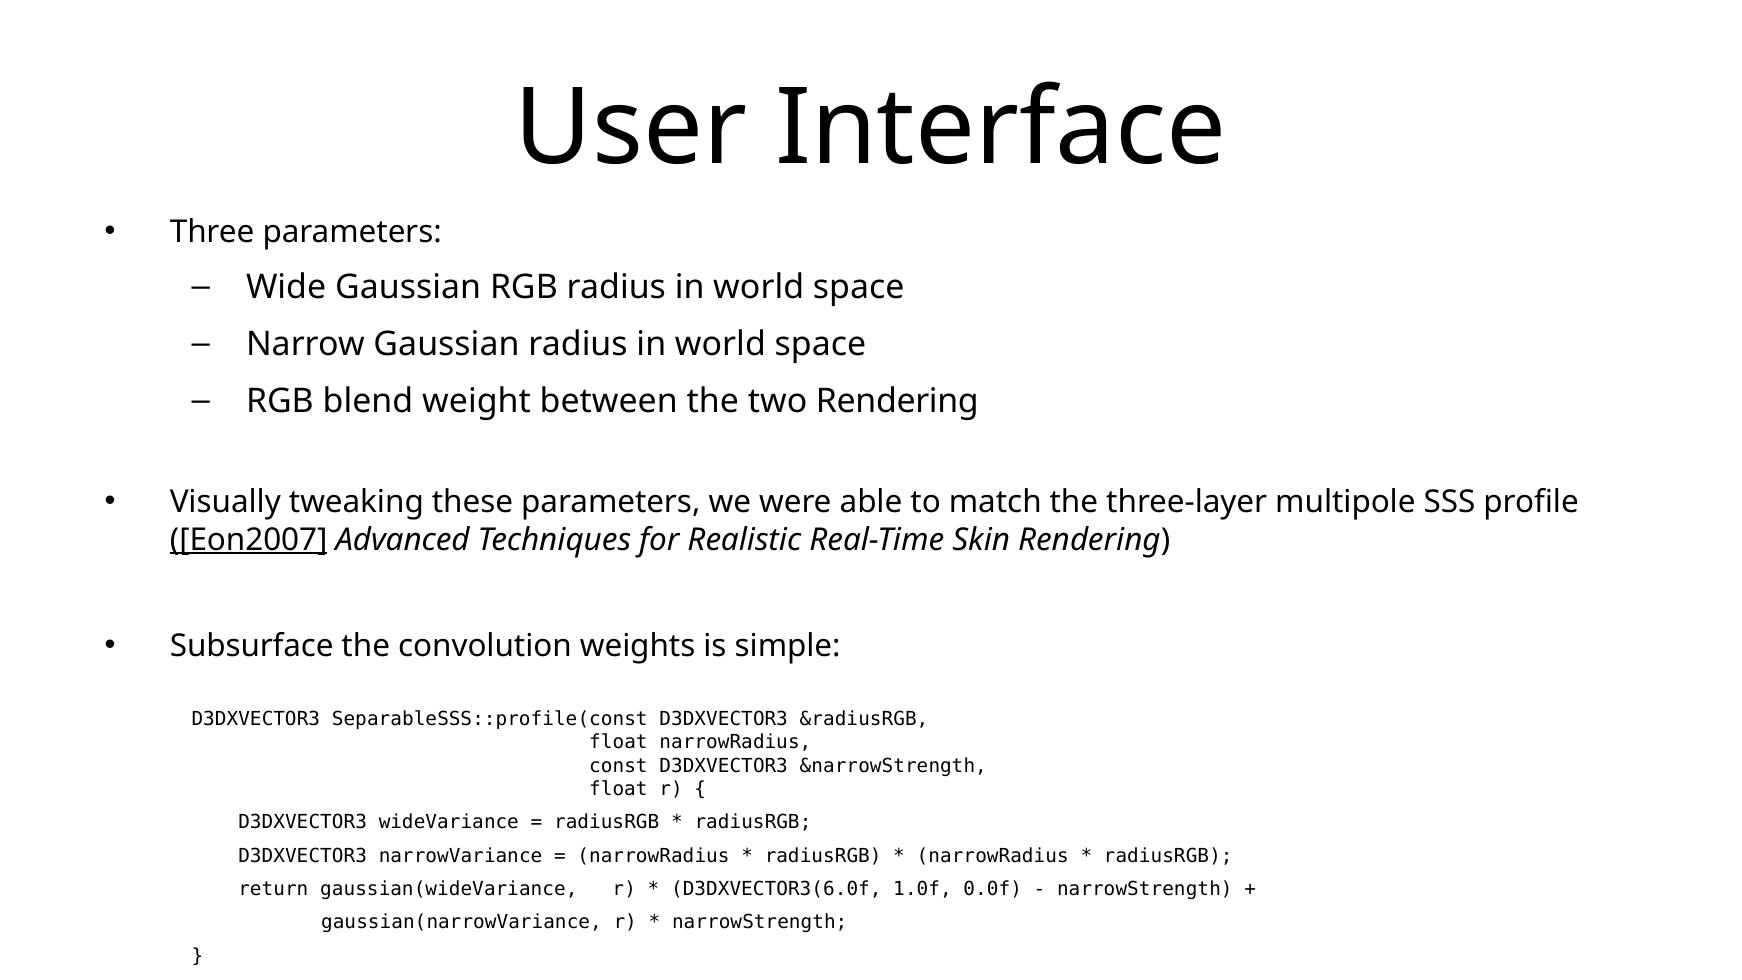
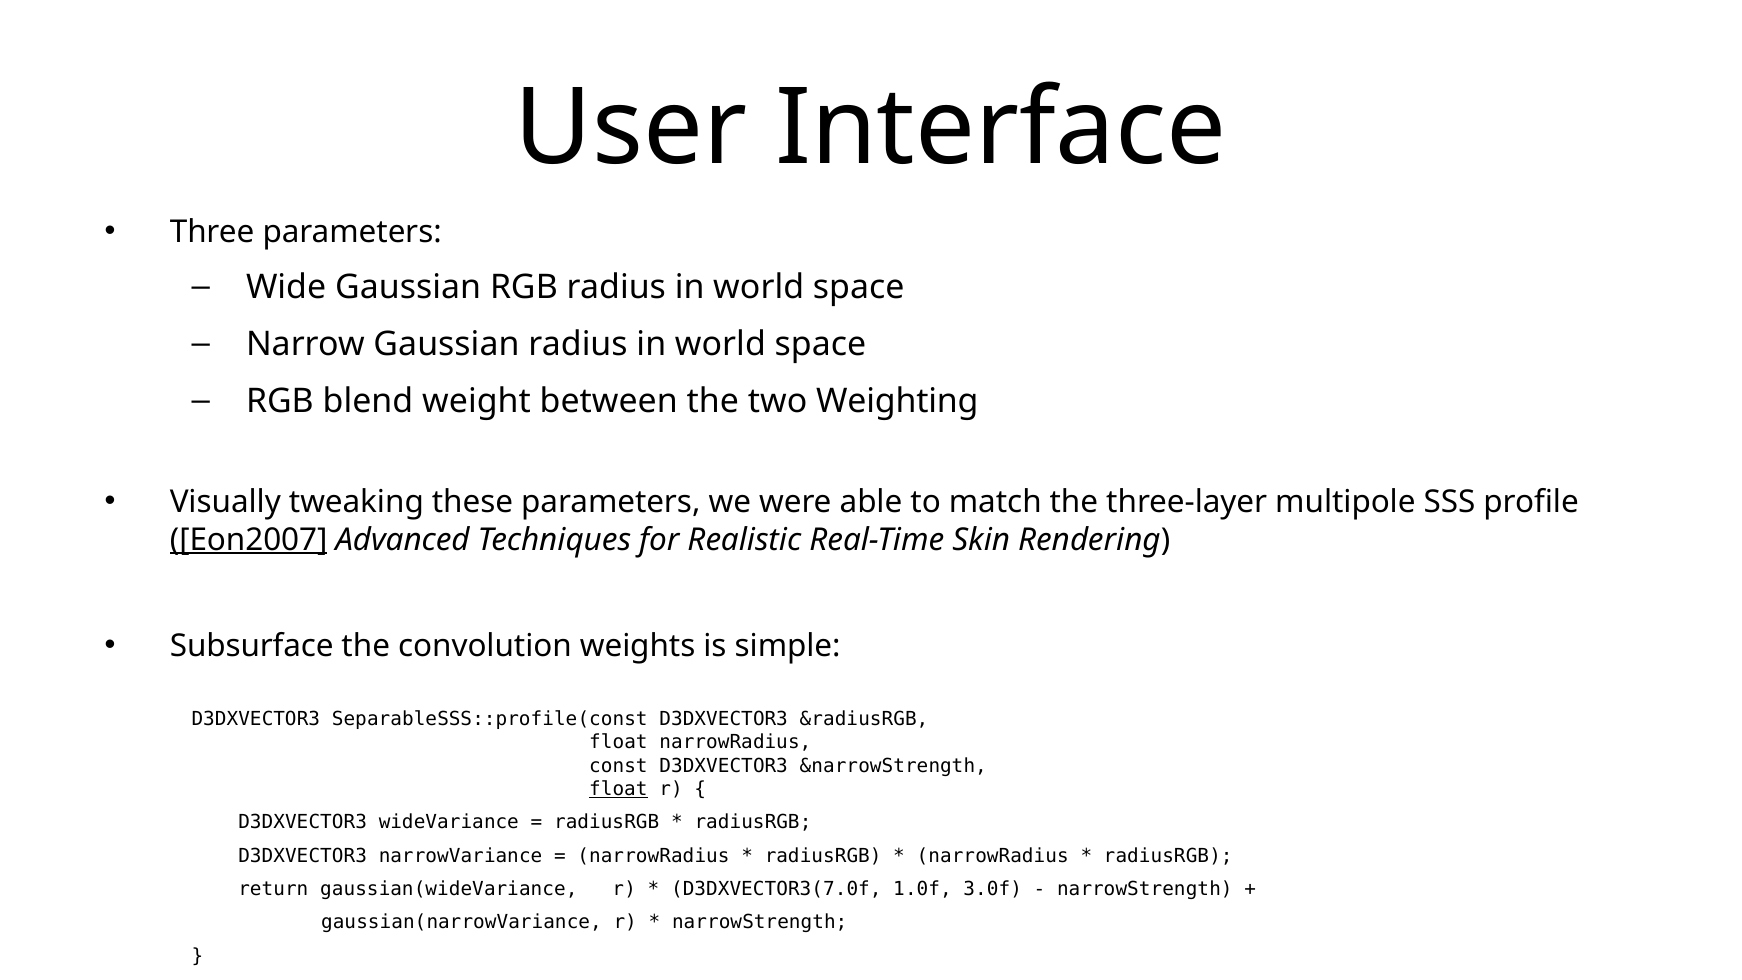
two Rendering: Rendering -> Weighting (897, 402)
float underline: none -> present (618, 789)
D3DXVECTOR3(6.0f: D3DXVECTOR3(6.0f -> D3DXVECTOR3(7.0f (776, 889)
0.0f: 0.0f -> 3.0f (993, 889)
